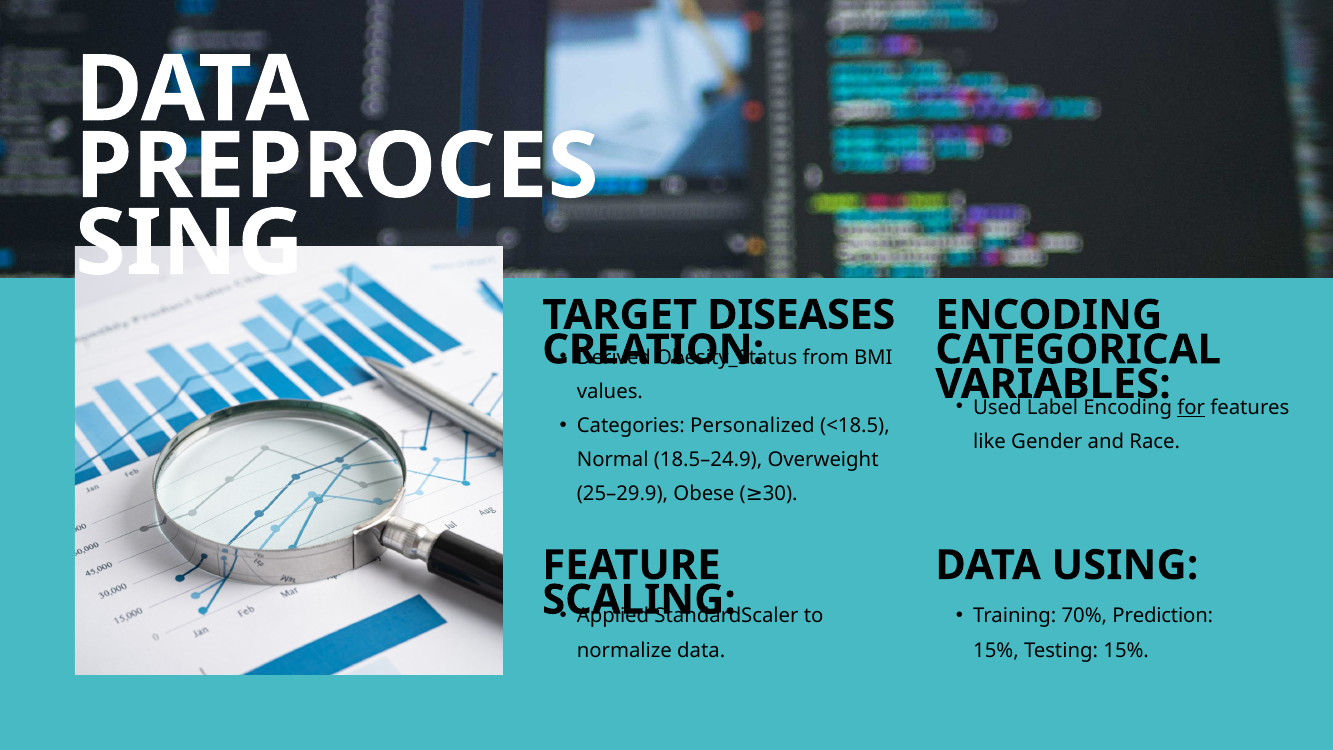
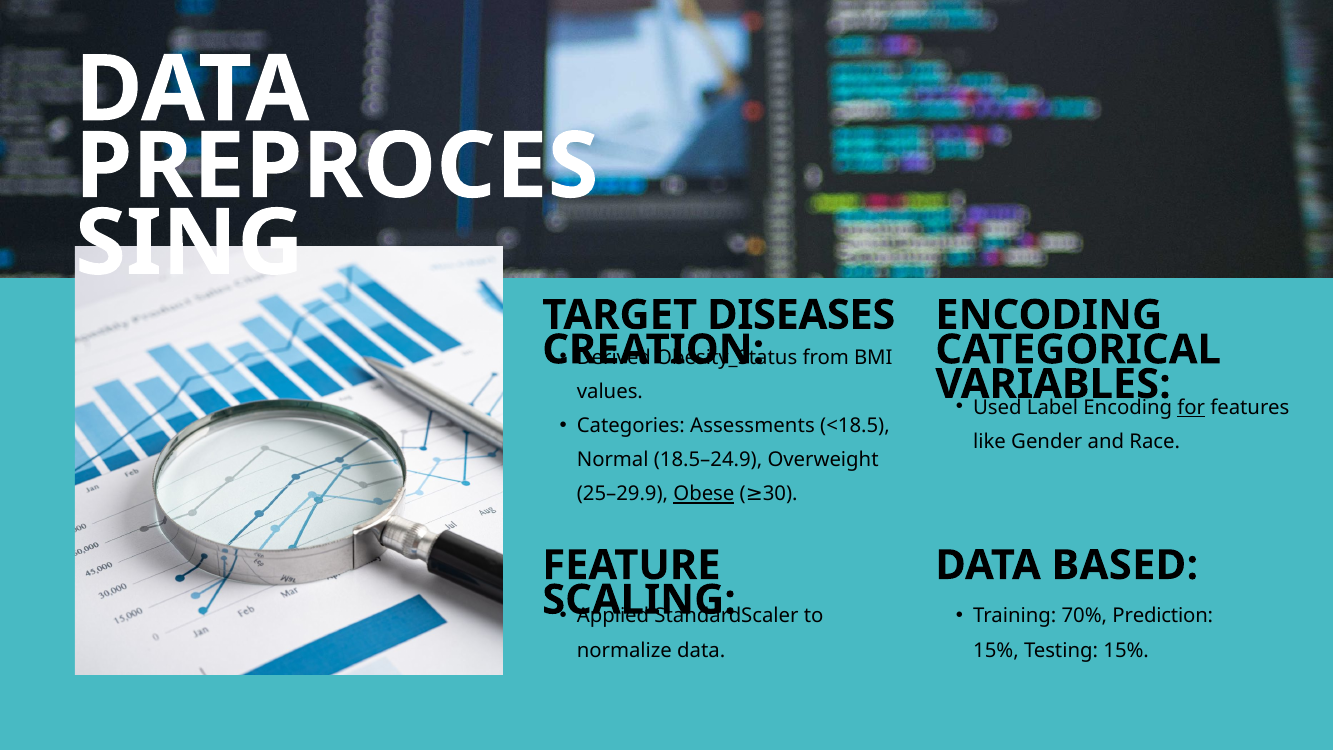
Personalized: Personalized -> Assessments (753, 426)
Obese underline: none -> present (704, 494)
USING: USING -> BASED (1125, 565)
